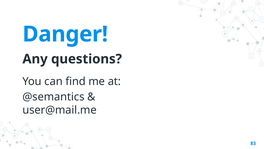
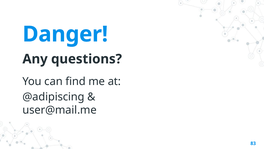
@semantics: @semantics -> @adipiscing (53, 97)
